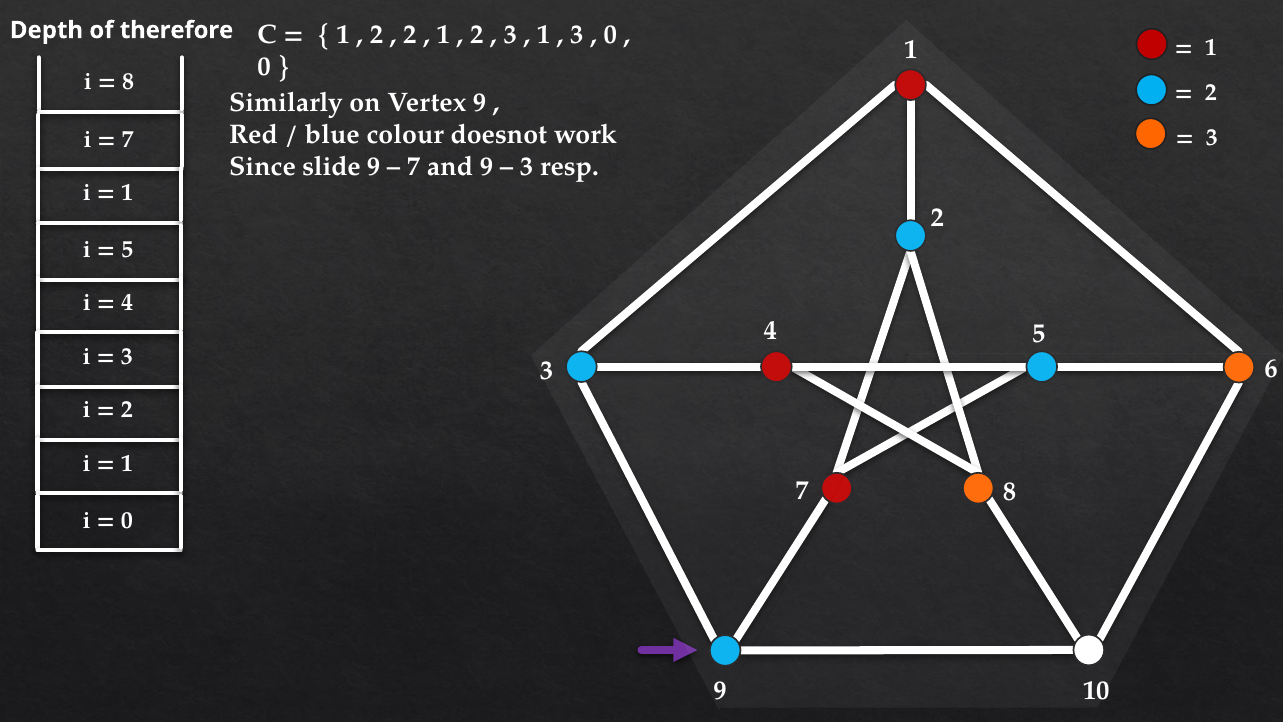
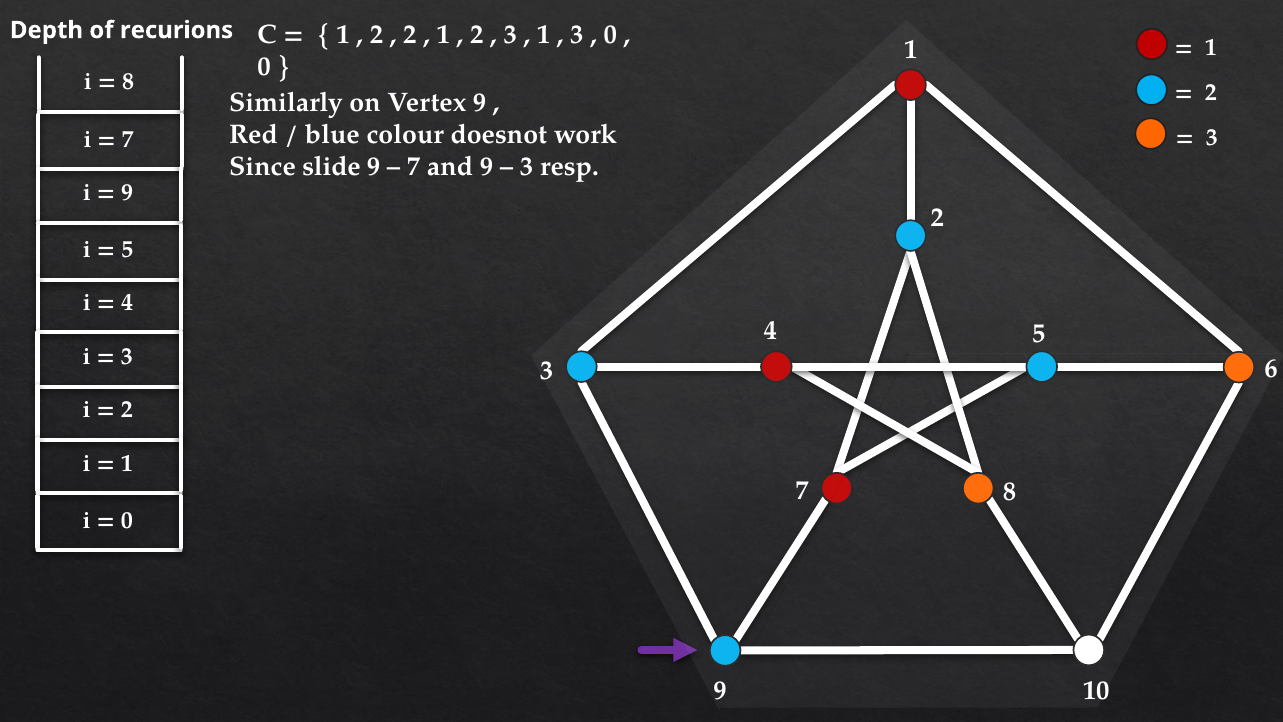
therefore: therefore -> recurions (177, 30)
1: 1 -> 9 (127, 193)
